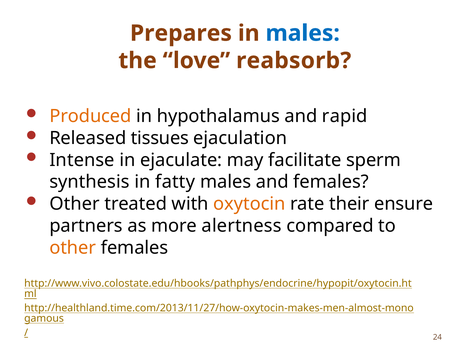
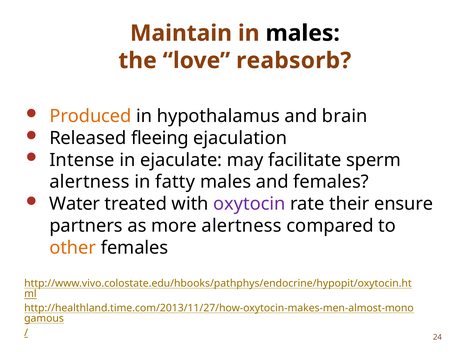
Prepares: Prepares -> Maintain (181, 33)
males colour: blue -> black (303, 33)
rapid: rapid -> brain (345, 116)
tissues: tissues -> fleeing (160, 138)
synthesis: synthesis -> alertness (89, 182)
Other: Other -> Water (75, 204)
oxytocin colour: orange -> purple (249, 204)
